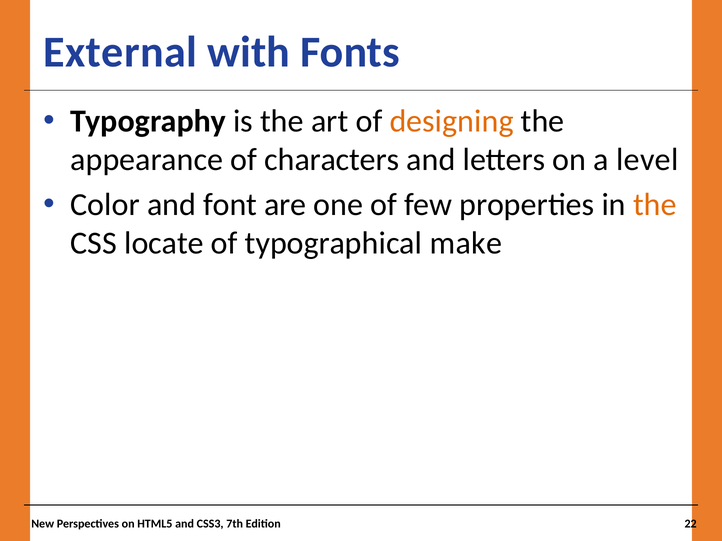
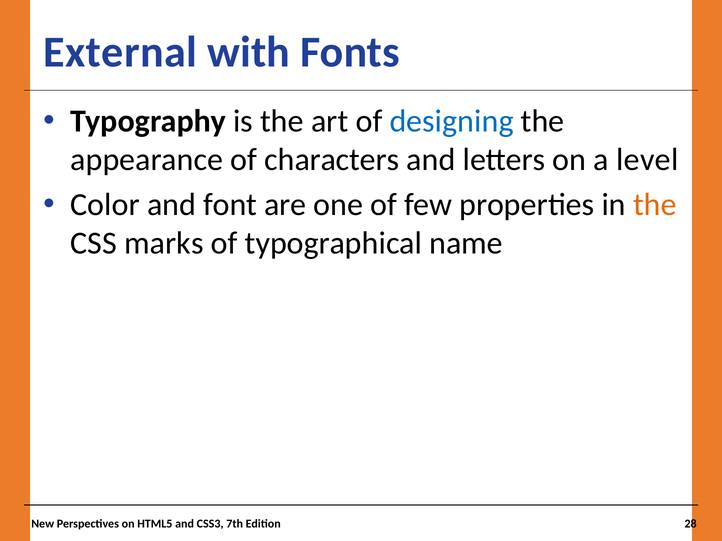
designing colour: orange -> blue (452, 121)
locate: locate -> marks (164, 243)
make: make -> name (466, 243)
22: 22 -> 28 (691, 524)
